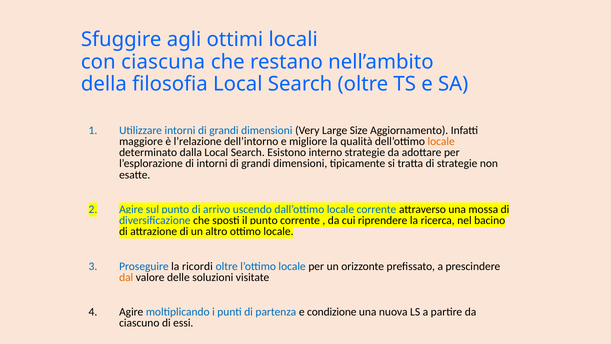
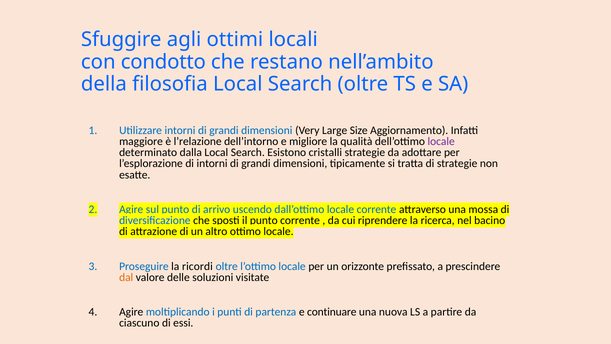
ciascuna: ciascuna -> condotto (163, 62)
locale colour: orange -> purple (441, 142)
interno: interno -> cristalli (325, 153)
condizione: condizione -> continuare (332, 312)
